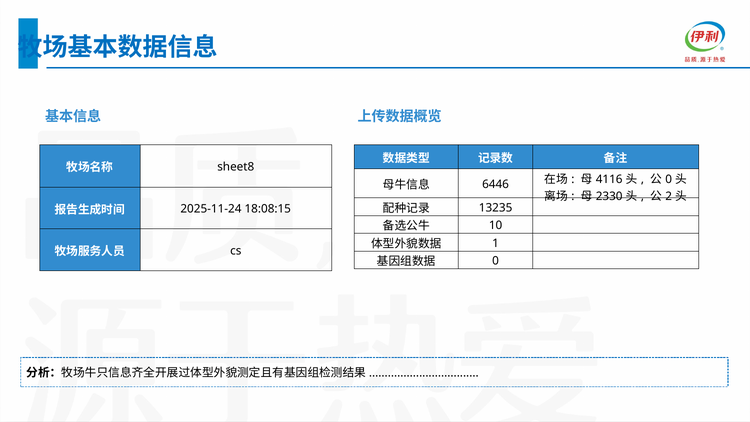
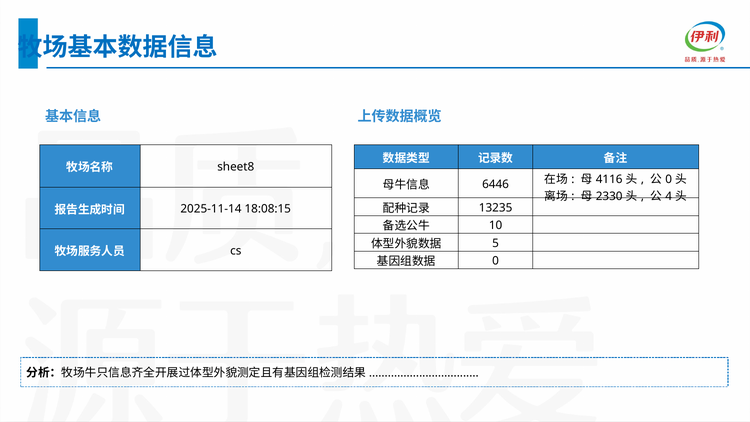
2: 2 -> 4 (669, 196)
2025-11-24: 2025-11-24 -> 2025-11-14 (211, 209)
1: 1 -> 5 (496, 243)
